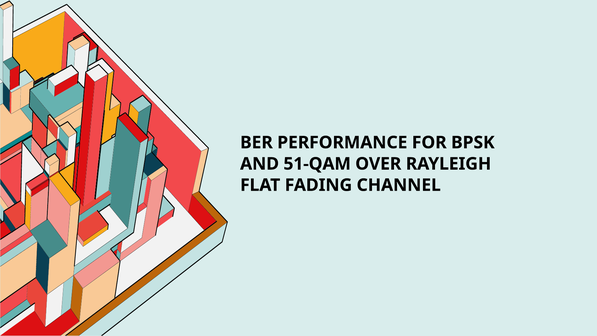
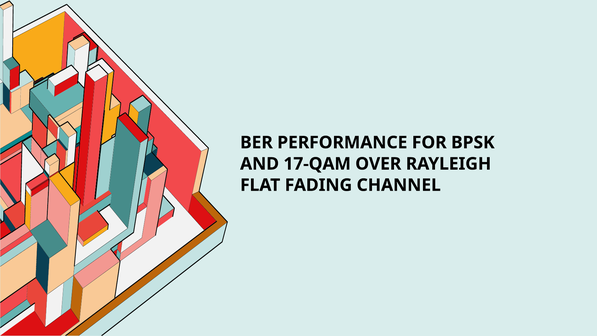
51-QAM: 51-QAM -> 17-QAM (317, 164)
